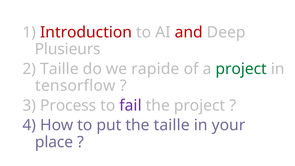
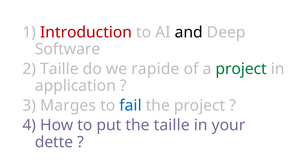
and colour: red -> black (189, 32)
Plusieurs: Plusieurs -> Software (68, 49)
tensorflow: tensorflow -> application (75, 86)
Process: Process -> Marges (68, 105)
fail colour: purple -> blue (131, 105)
place: place -> dette (54, 142)
